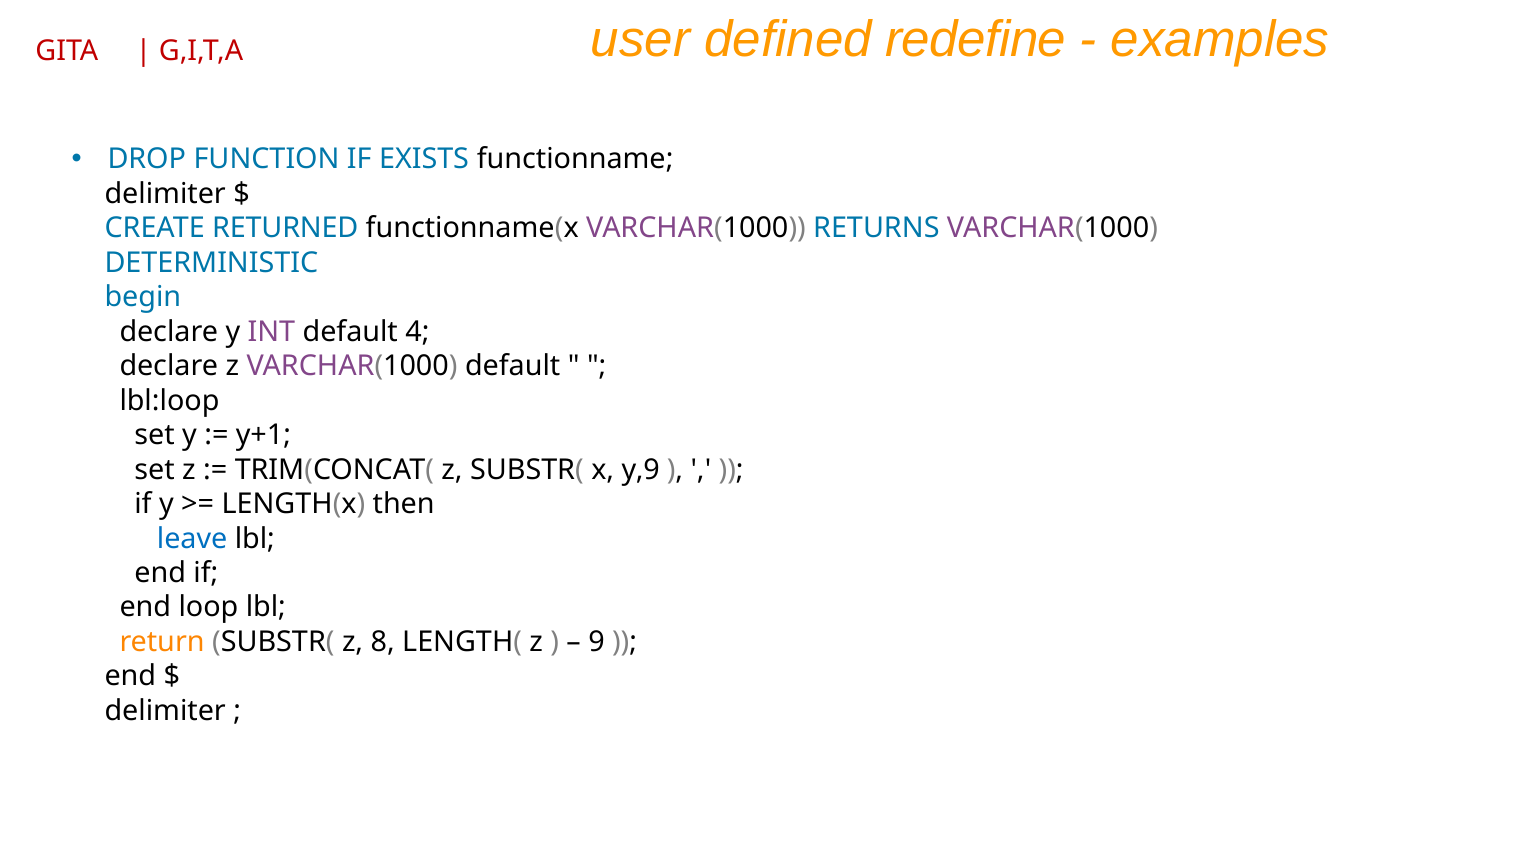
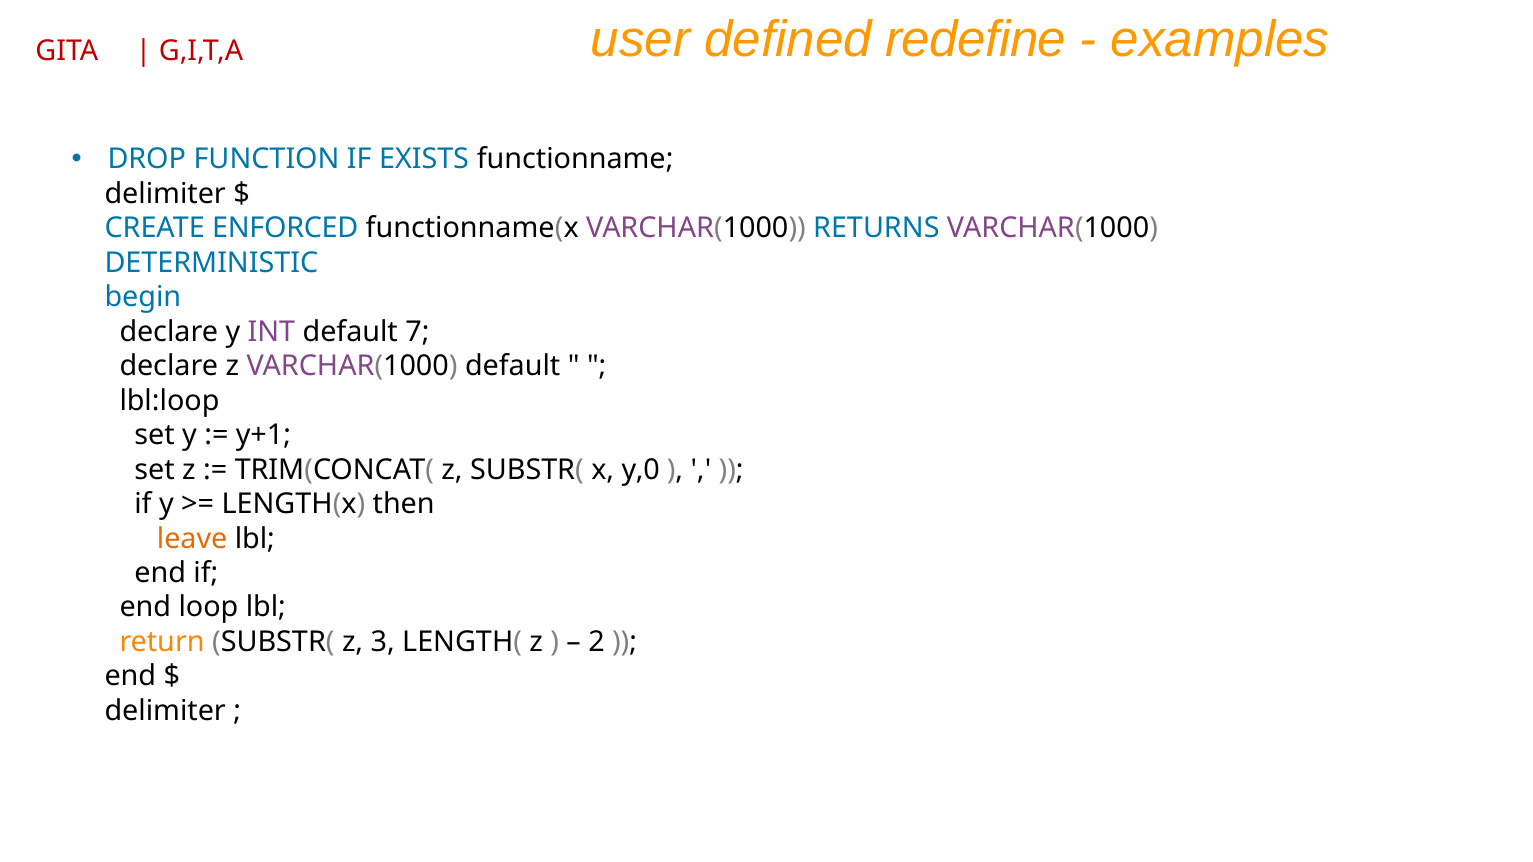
RETURNED: RETURNED -> ENFORCED (285, 228)
4: 4 -> 7 (418, 332)
y,9: y,9 -> y,0 (641, 470)
leave colour: blue -> orange (192, 539)
8: 8 -> 3 (383, 642)
9: 9 -> 2 (597, 642)
